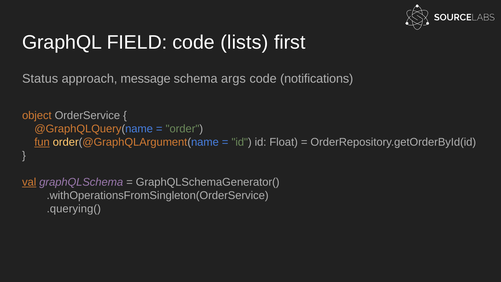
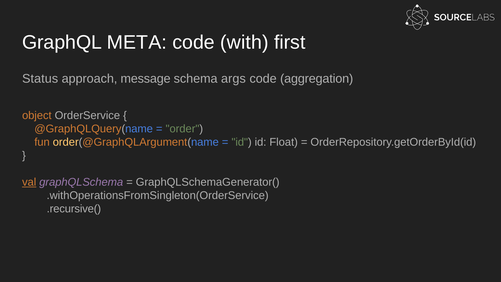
FIELD: FIELD -> META (137, 42)
lists: lists -> with (244, 42)
notifications: notifications -> aggregation (317, 79)
fun underline: present -> none (42, 142)
.querying(: .querying( -> .recursive( (74, 209)
